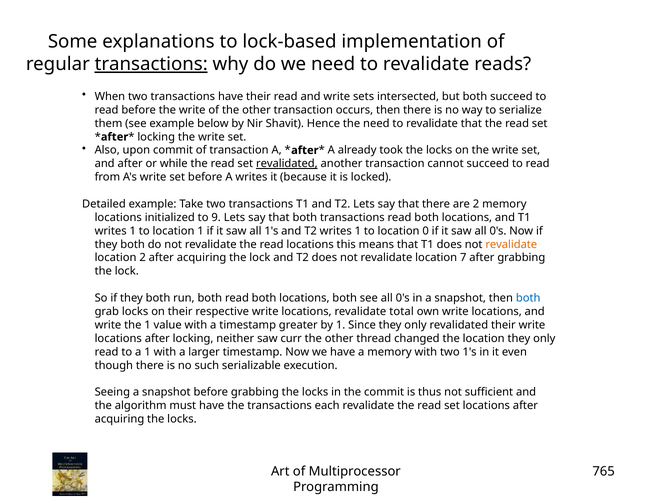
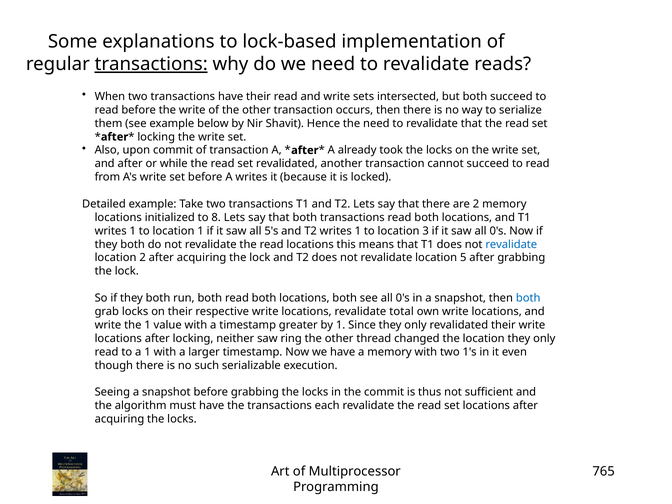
revalidated underline: present -> none (287, 164)
9: 9 -> 8 (216, 217)
all 1's: 1's -> 5's (271, 231)
0: 0 -> 3 (426, 231)
revalidate colour: orange -> blue (511, 244)
7: 7 -> 5 (463, 258)
curr: curr -> ring (291, 338)
